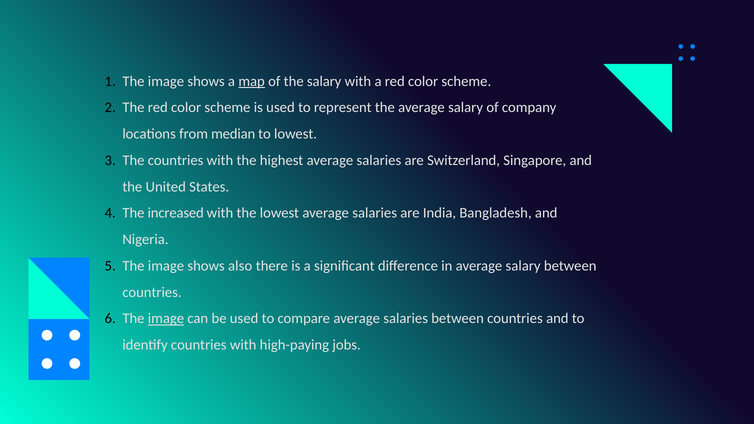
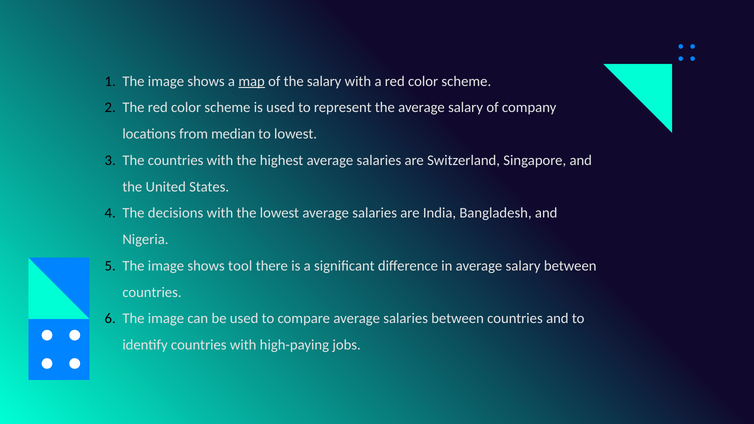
increased: increased -> decisions (176, 213)
also: also -> tool (240, 266)
image underline: present -> none (166, 319)
